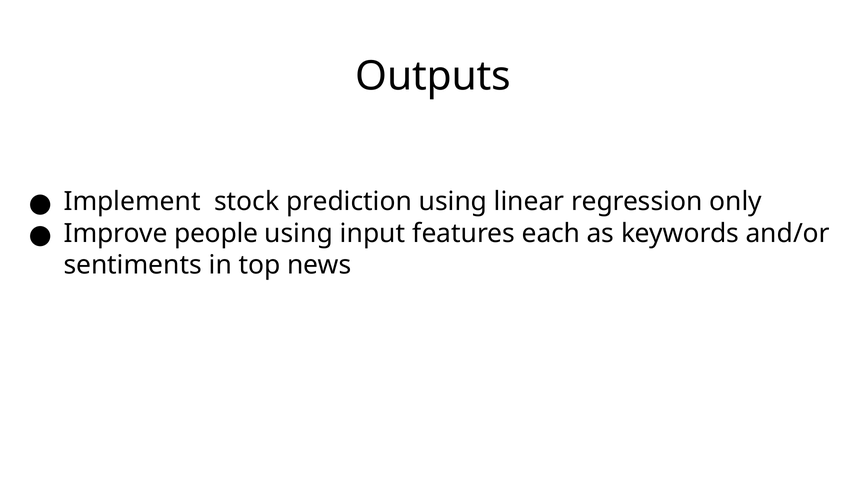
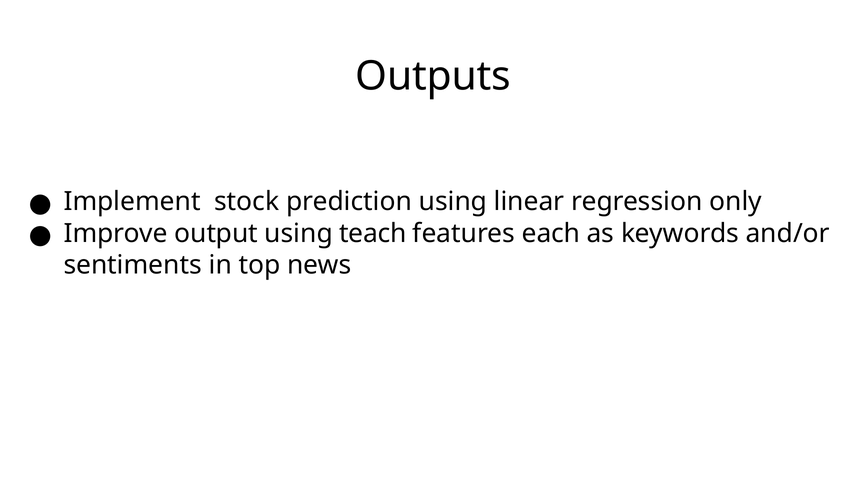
people: people -> output (216, 233)
input: input -> teach (373, 233)
